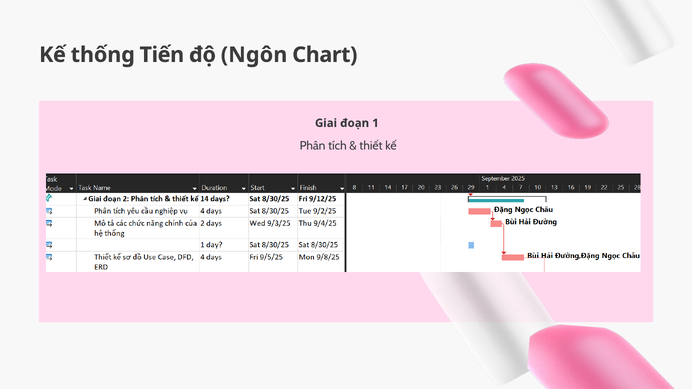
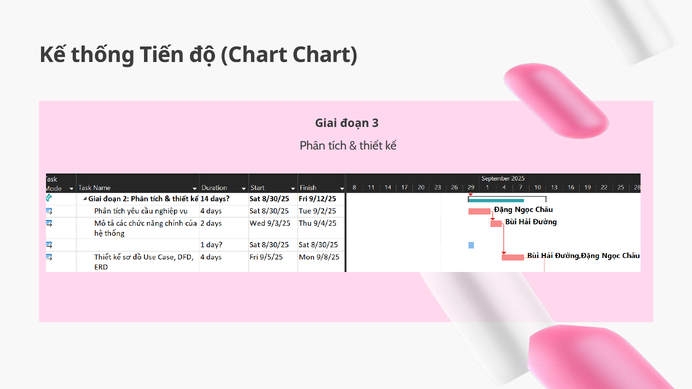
độ Ngôn: Ngôn -> Chart (254, 55)
1: 1 -> 3 (375, 123)
